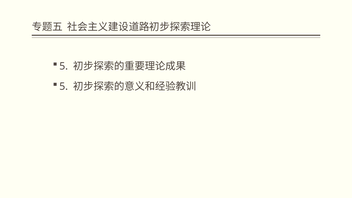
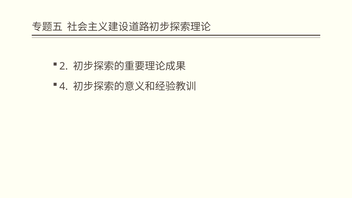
5: 5 -> 2 (64, 66)
5: 5 -> 4 (64, 86)
